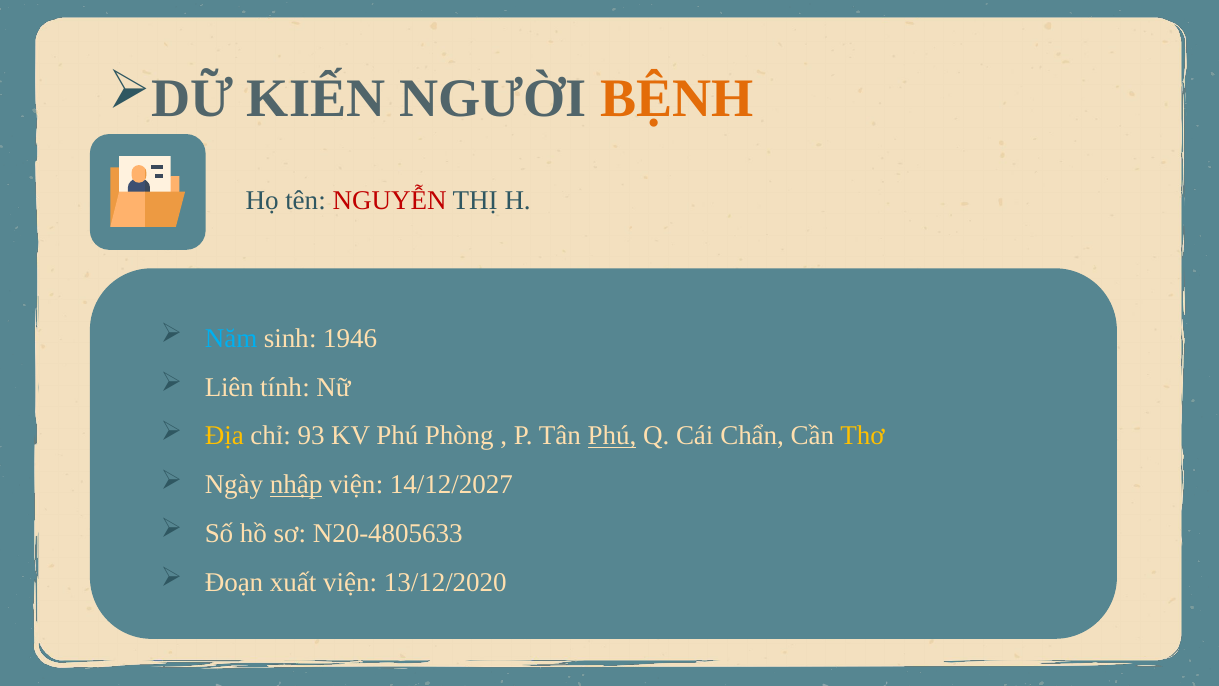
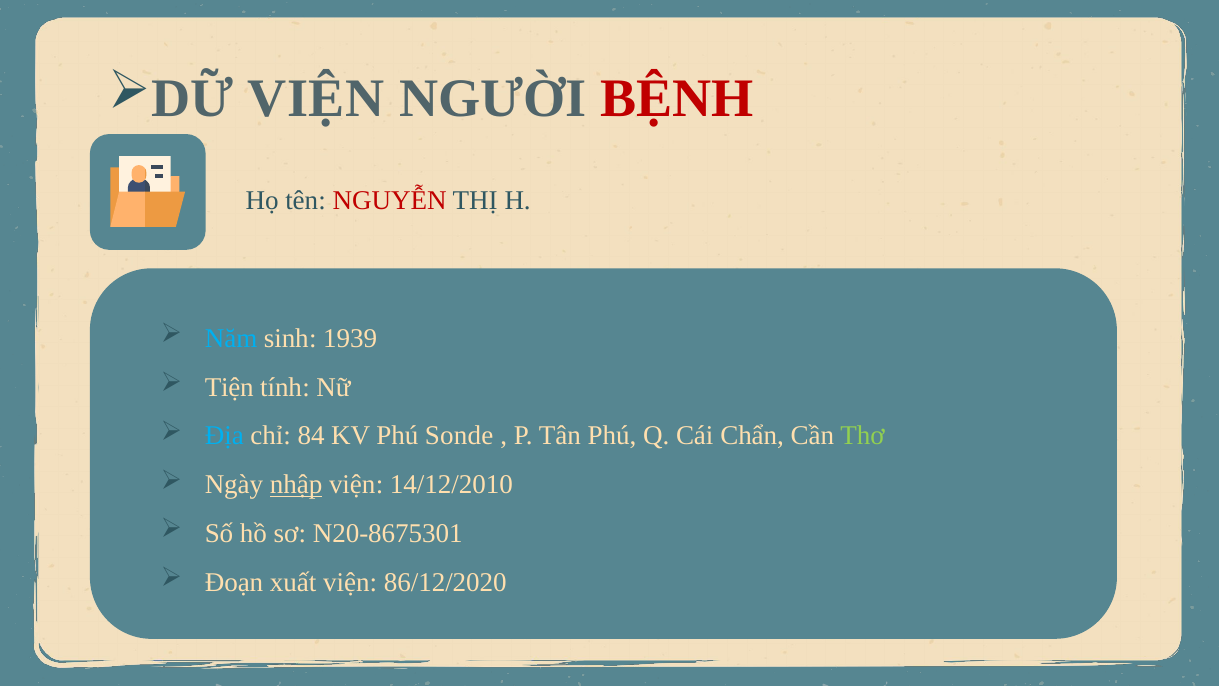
DỮ KIẾN: KIẾN -> VIỆN (316, 99)
BỆNH colour: orange -> red (677, 99)
1946: 1946 -> 1939 (350, 338)
Liên: Liên -> Tiện (229, 387)
Địa colour: yellow -> light blue (224, 436)
93: 93 -> 84 (311, 436)
Phòng: Phòng -> Sonde (459, 436)
Phú underline: present -> none (612, 436)
Thơ colour: yellow -> light green (863, 436)
14/12/2027: 14/12/2027 -> 14/12/2010 (451, 484)
N20-4805633: N20-4805633 -> N20-8675301 (388, 533)
13/12/2020: 13/12/2020 -> 86/12/2020 (445, 582)
